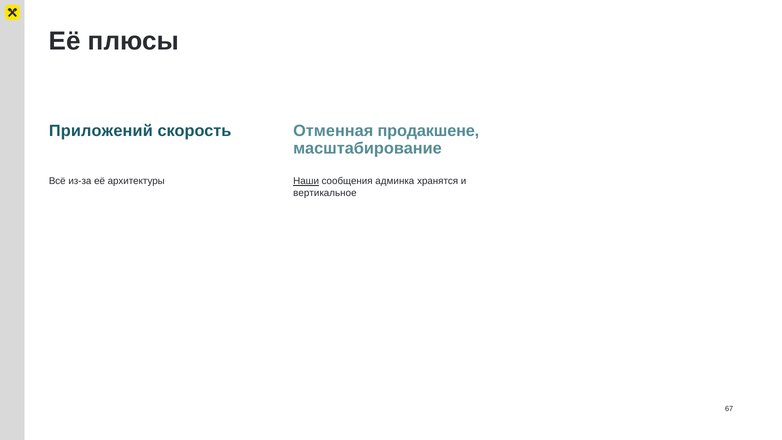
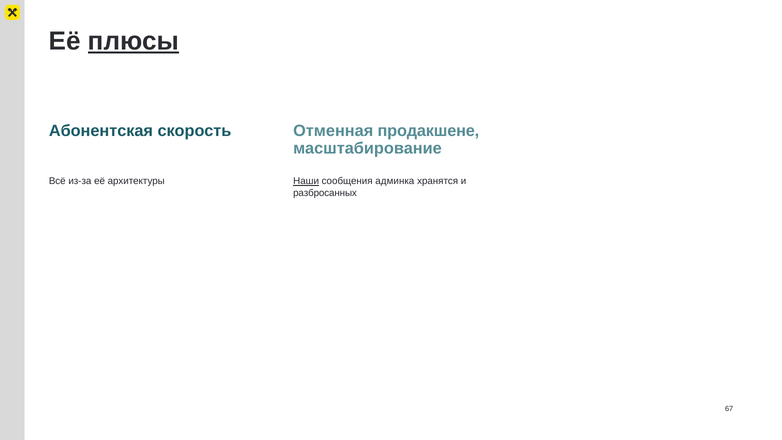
плюсы underline: none -> present (134, 41)
Приложений: Приложений -> Абонентская (101, 131)
вертикальное: вертикальное -> разбросанных (325, 193)
